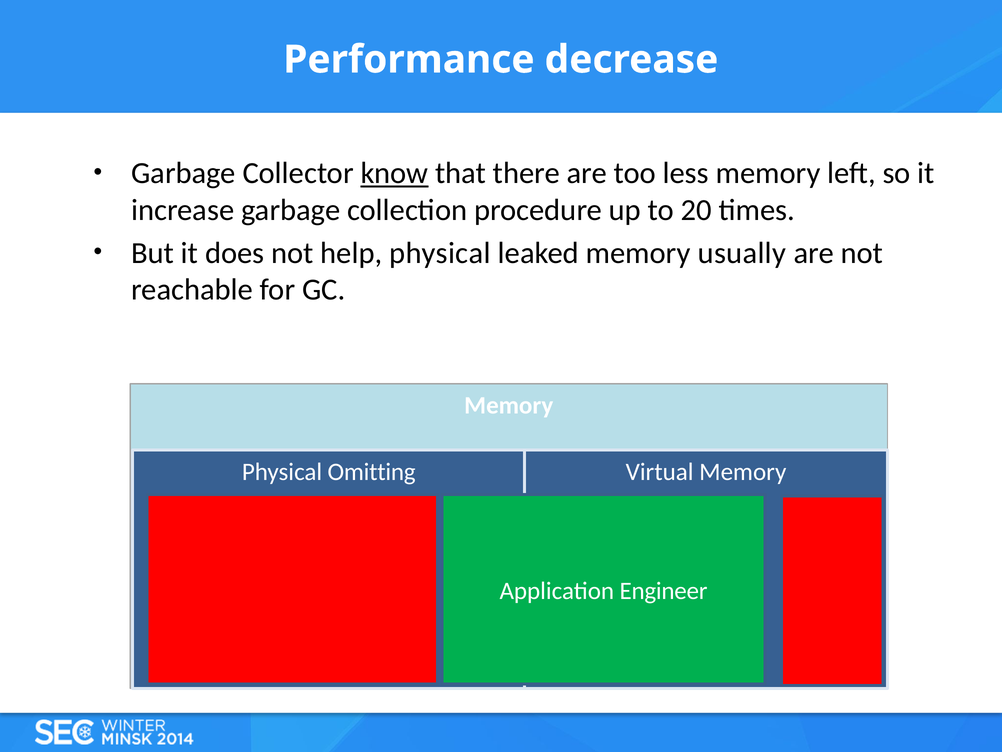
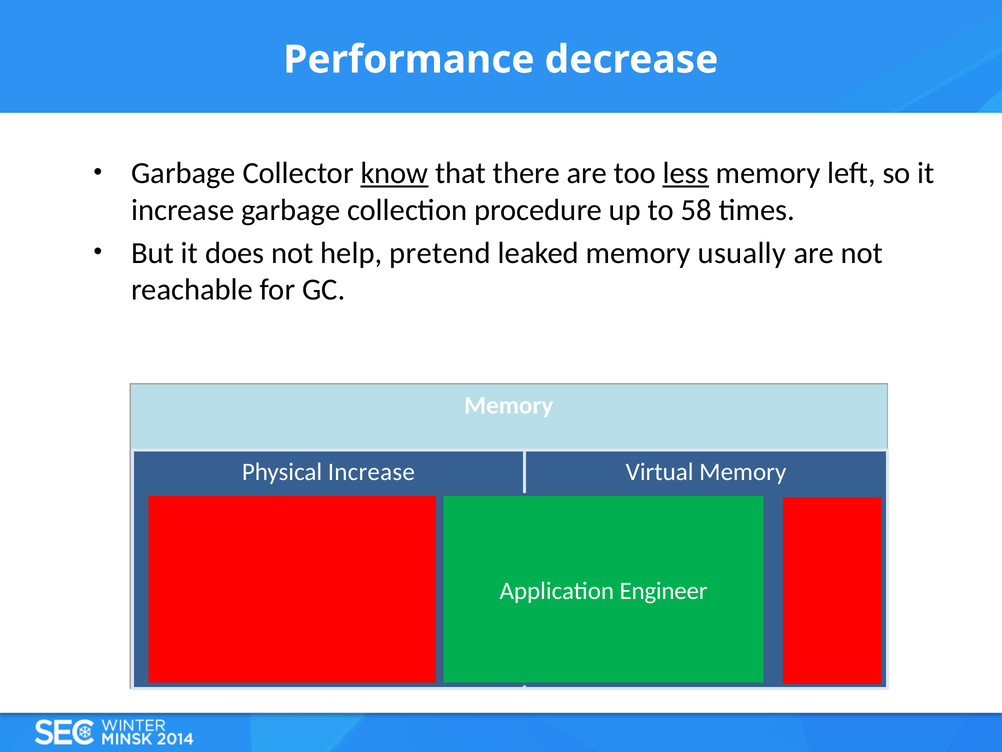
less underline: none -> present (686, 173)
20: 20 -> 58 (696, 210)
help physical: physical -> pretend (440, 253)
Physical Omitting: Omitting -> Increase (371, 471)
